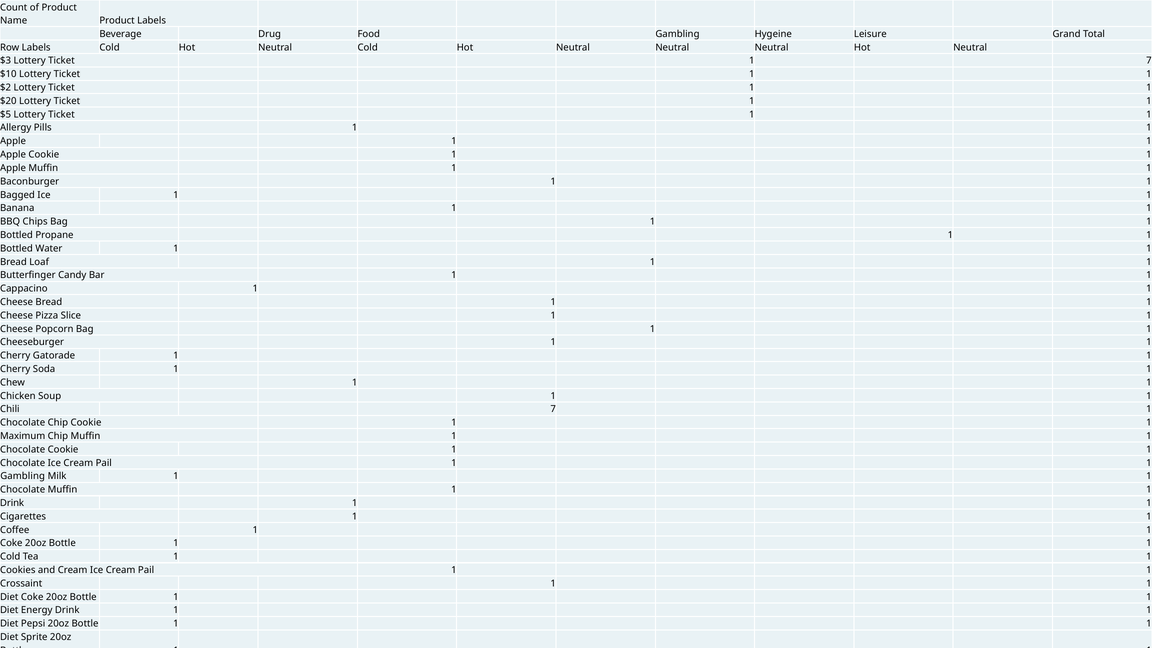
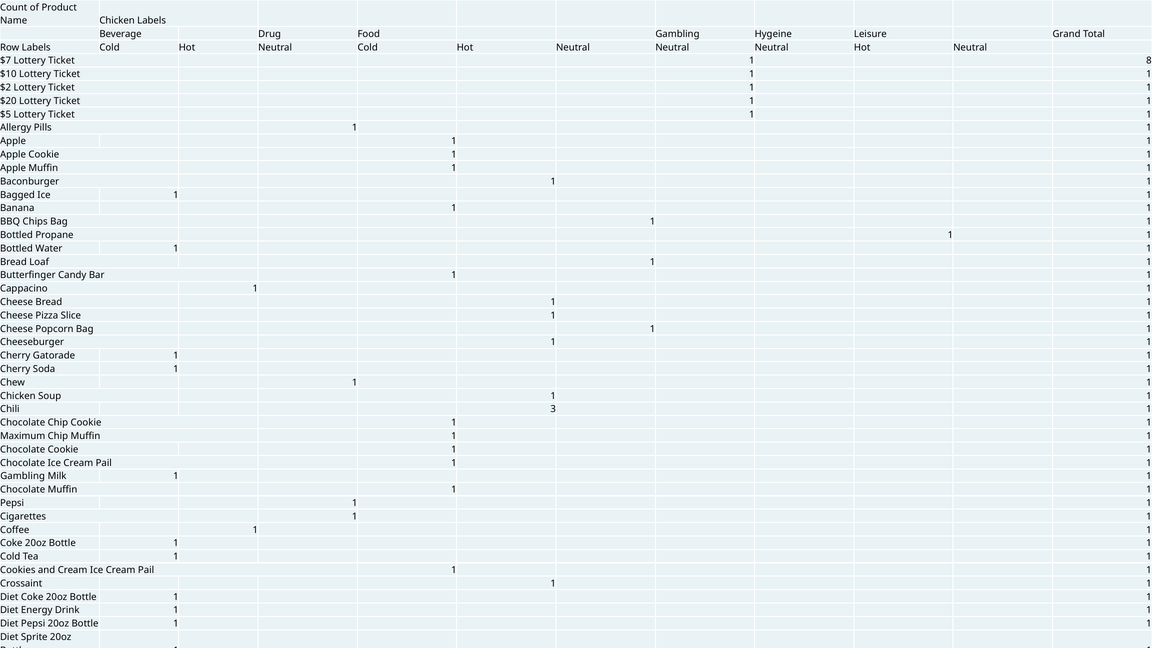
Name Product: Product -> Chicken (117, 21)
$3: $3 -> $7 (6, 61)
1 7: 7 -> 8 (1149, 61)
Chili 7: 7 -> 3 (553, 409)
Drink: Drink -> Pepsi (12, 503)
